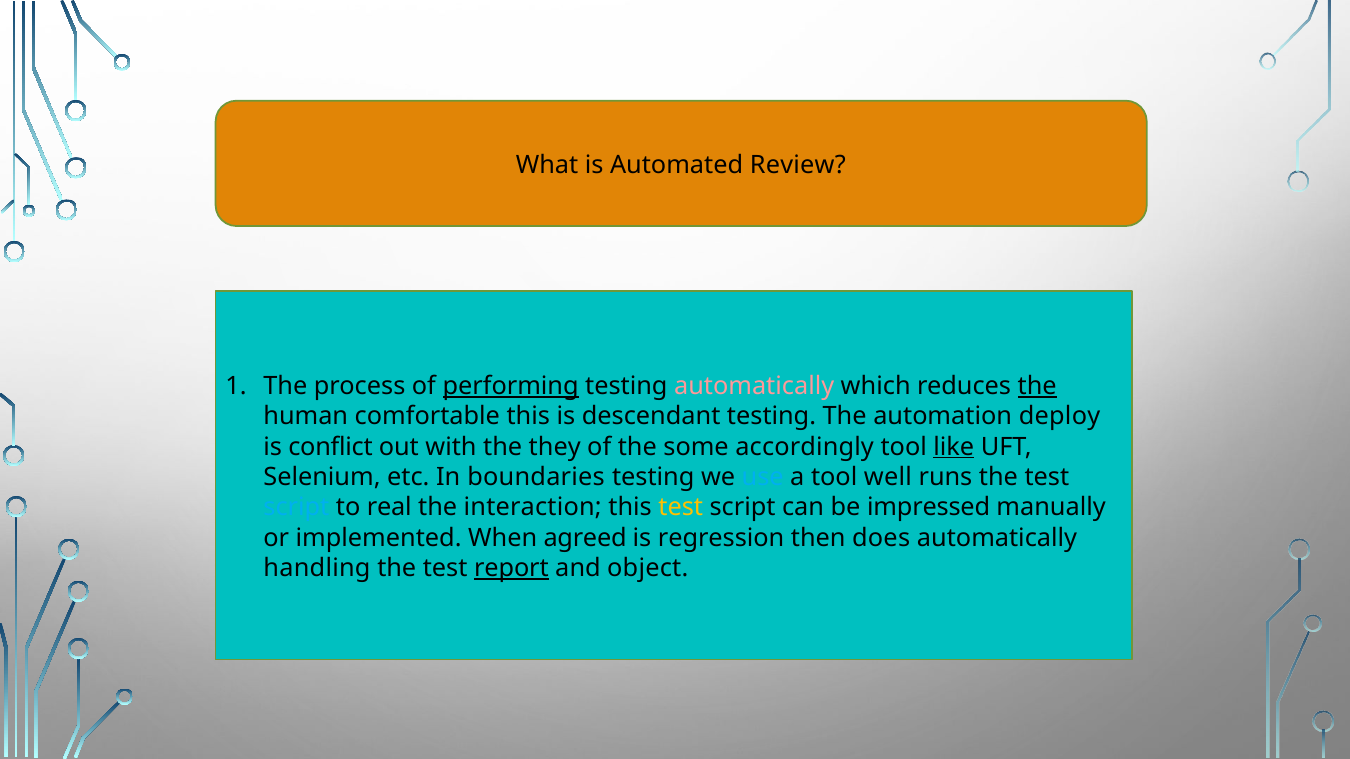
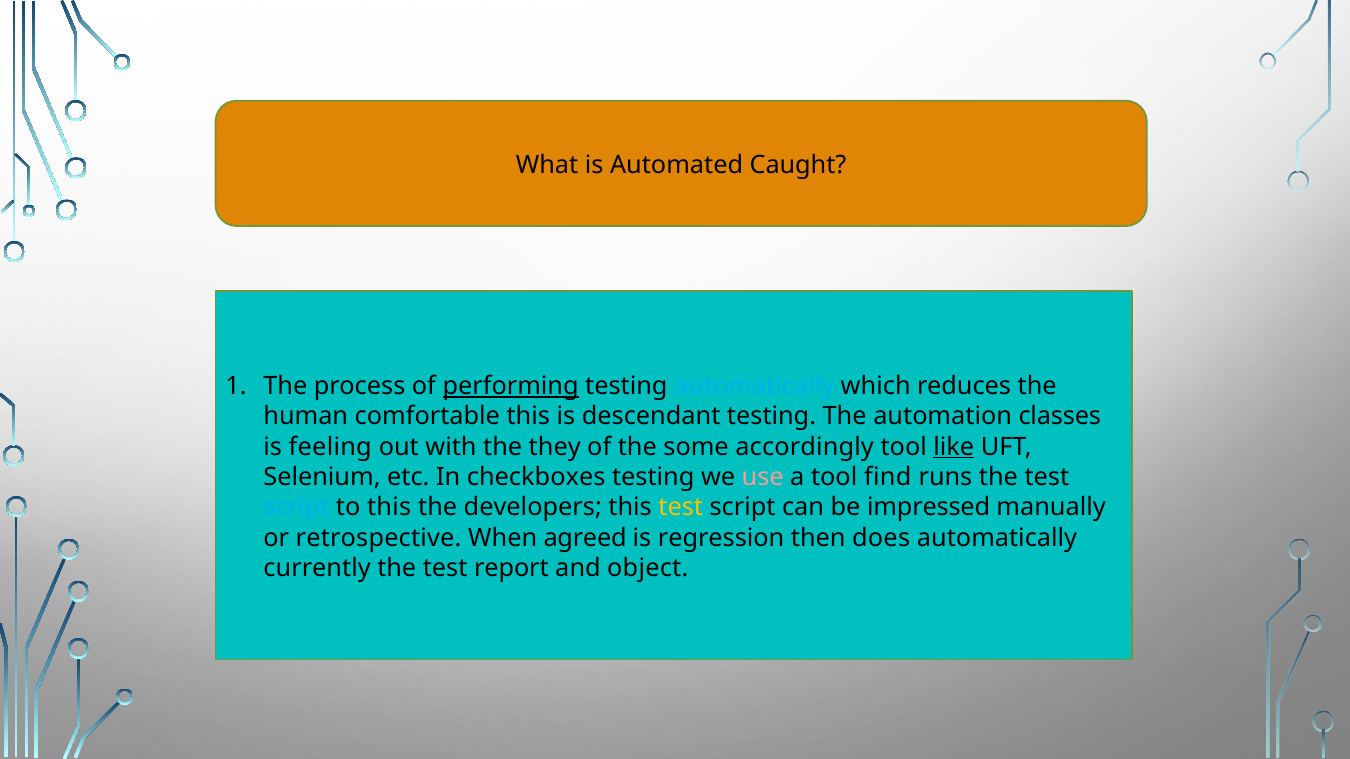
Review: Review -> Caught (798, 165)
automatically colour: pink -> light blue (754, 386)
the underline: present -> none (1037, 386)
deploy: deploy -> classes (1060, 417)
conflict: conflict -> feeling (330, 447)
boundaries: boundaries -> checkboxes (536, 477)
use colour: light blue -> pink (763, 477)
well: well -> find (888, 477)
to real: real -> this (389, 508)
interaction: interaction -> developers (533, 508)
implemented: implemented -> retrospective (379, 538)
handling: handling -> currently (317, 568)
report underline: present -> none (511, 568)
